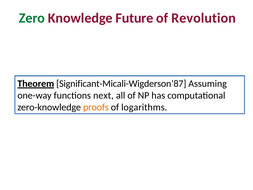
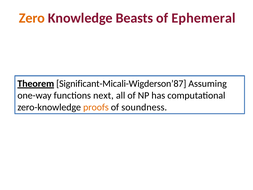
Zero colour: green -> orange (32, 18)
Future: Future -> Beasts (134, 18)
Revolution: Revolution -> Ephemeral (204, 18)
logarithms: logarithms -> soundness (144, 107)
